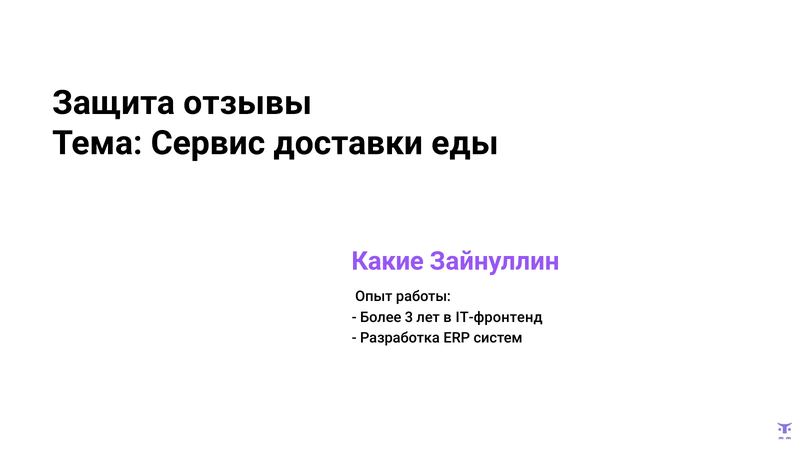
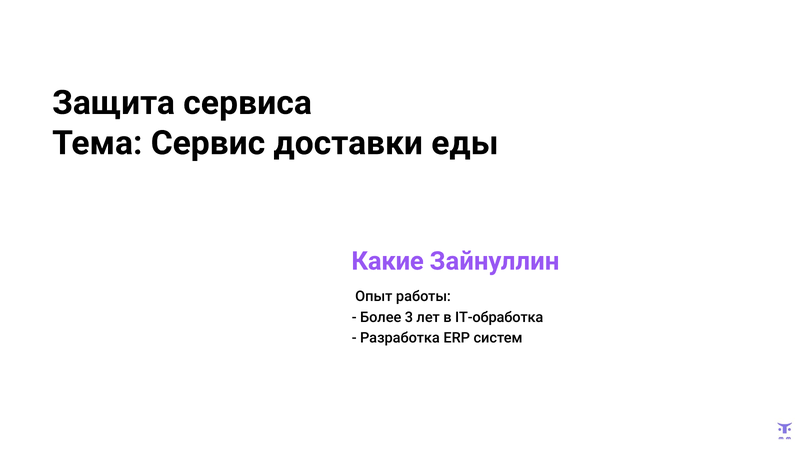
отзывы: отзывы -> сервиса (248, 103)
IT-фронтенд: IT-фронтенд -> IT-обработка (499, 317)
